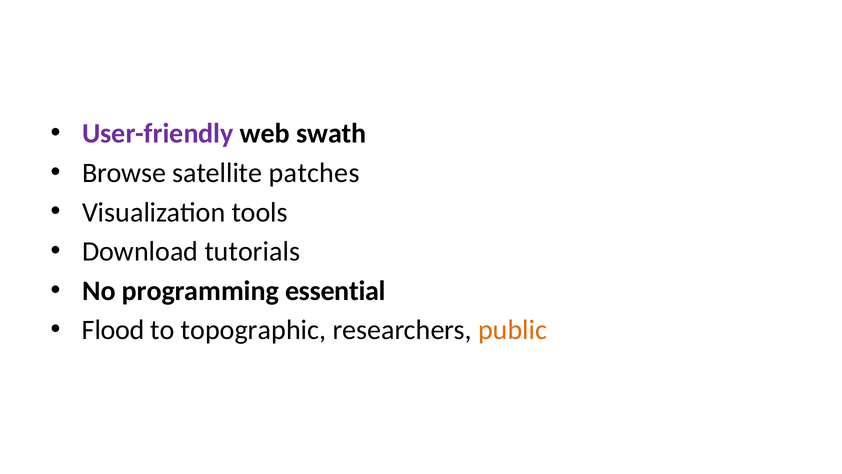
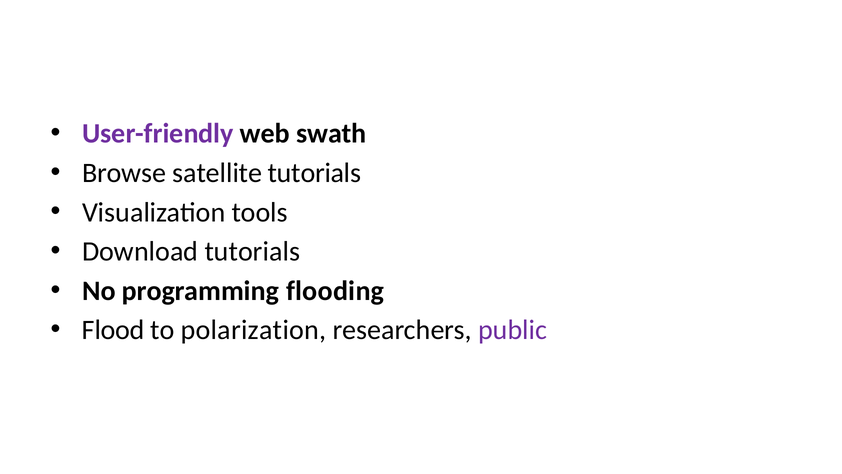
satellite patches: patches -> tutorials (314, 173)
essential: essential -> flooding (335, 291)
topographic: topographic -> polarization (253, 330)
public colour: orange -> purple (513, 330)
